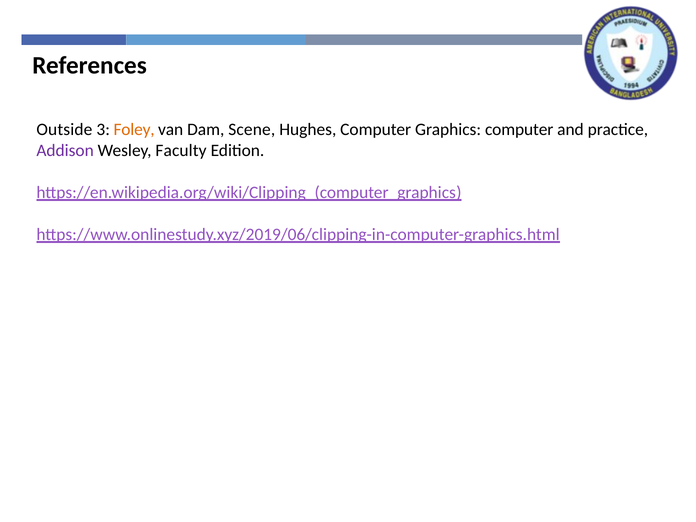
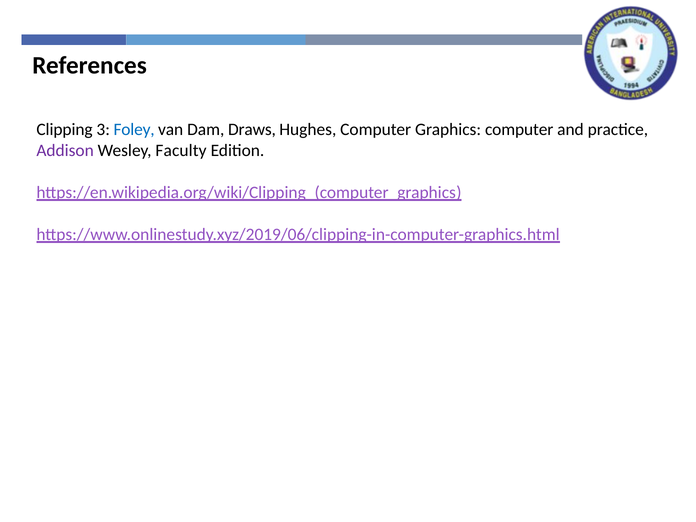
Outside: Outside -> Clipping (65, 130)
Foley colour: orange -> blue (134, 130)
Scene: Scene -> Draws (252, 130)
